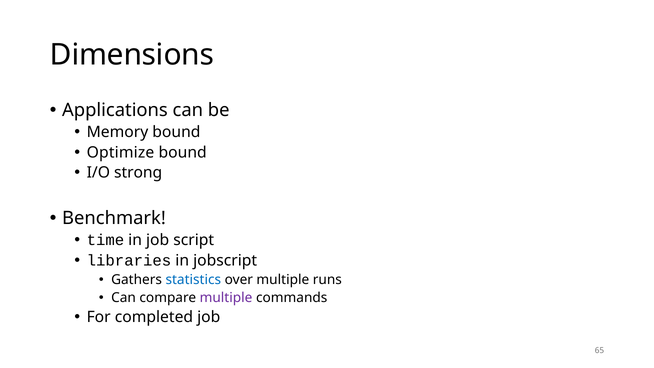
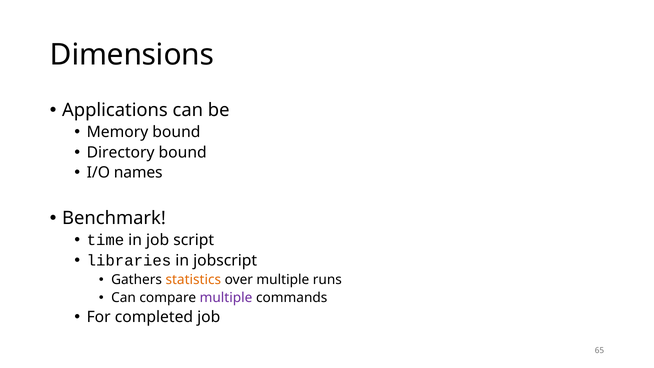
Optimize: Optimize -> Directory (121, 152)
strong: strong -> names (138, 173)
statistics colour: blue -> orange (193, 280)
